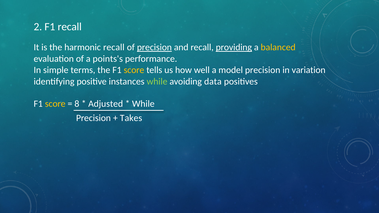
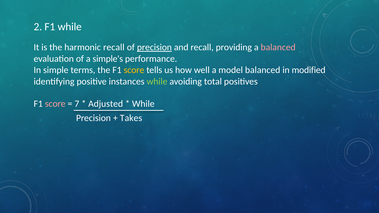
F1 recall: recall -> while (70, 27)
providing underline: present -> none (234, 47)
balanced colour: yellow -> pink (278, 47)
points's: points's -> simple's (108, 59)
model precision: precision -> balanced (263, 70)
variation: variation -> modified (309, 70)
data: data -> total (213, 81)
score colour: yellow -> pink (55, 104)
8: 8 -> 7 (77, 104)
